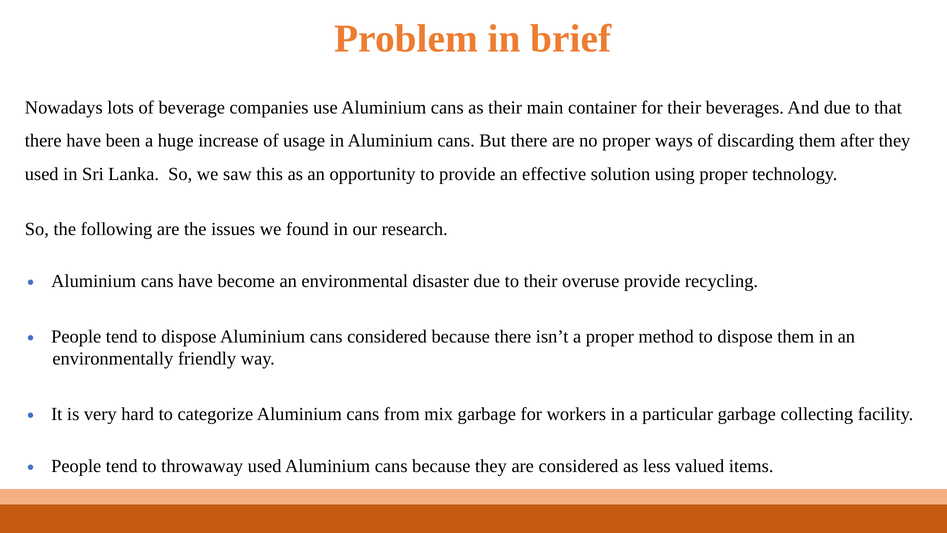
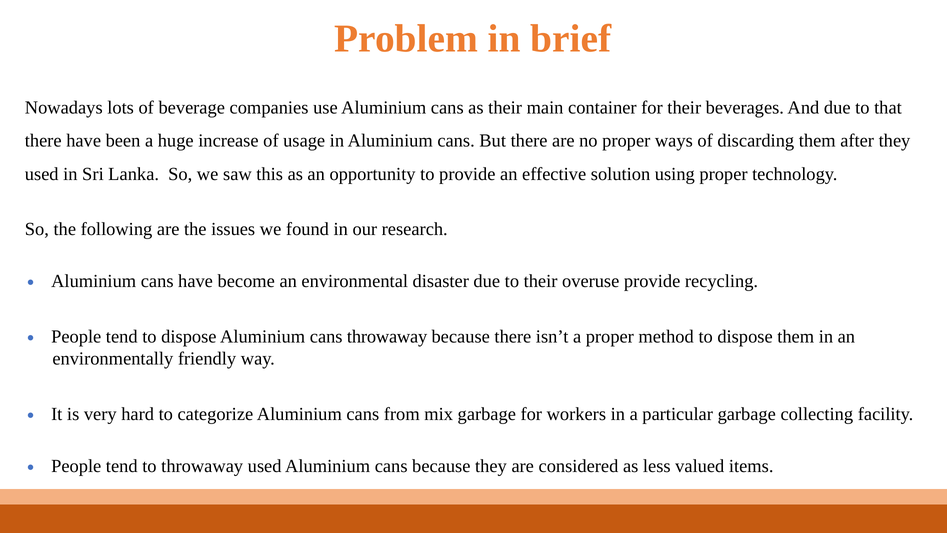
cans considered: considered -> throwaway (387, 336)
